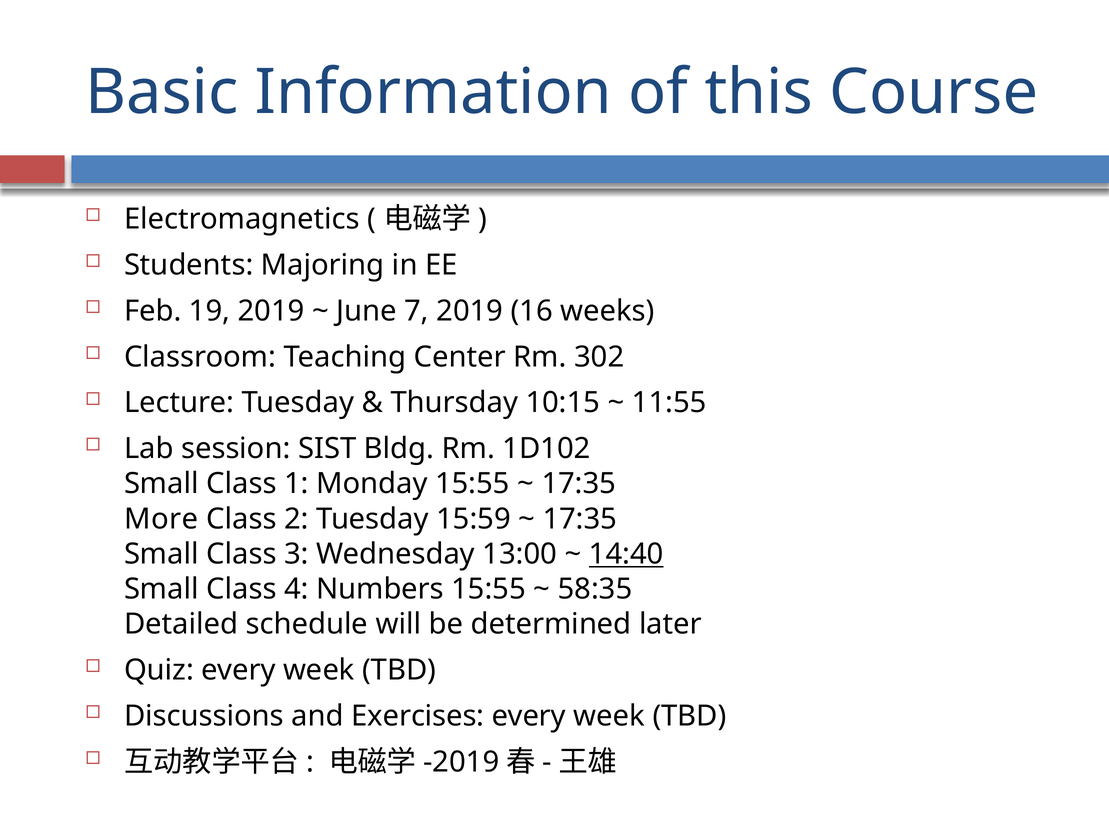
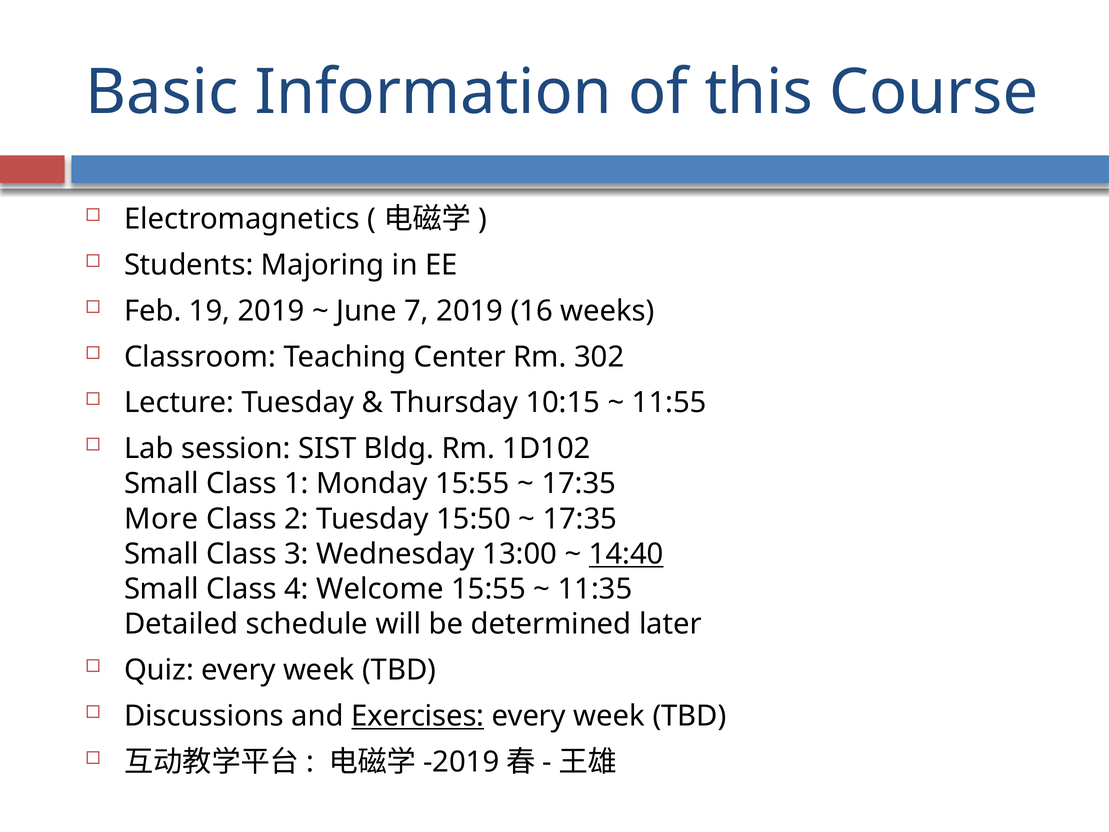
15:59: 15:59 -> 15:50 (474, 519)
Numbers: Numbers -> Welcome (380, 589)
58:35: 58:35 -> 11:35 (595, 589)
Exercises underline: none -> present (418, 716)
